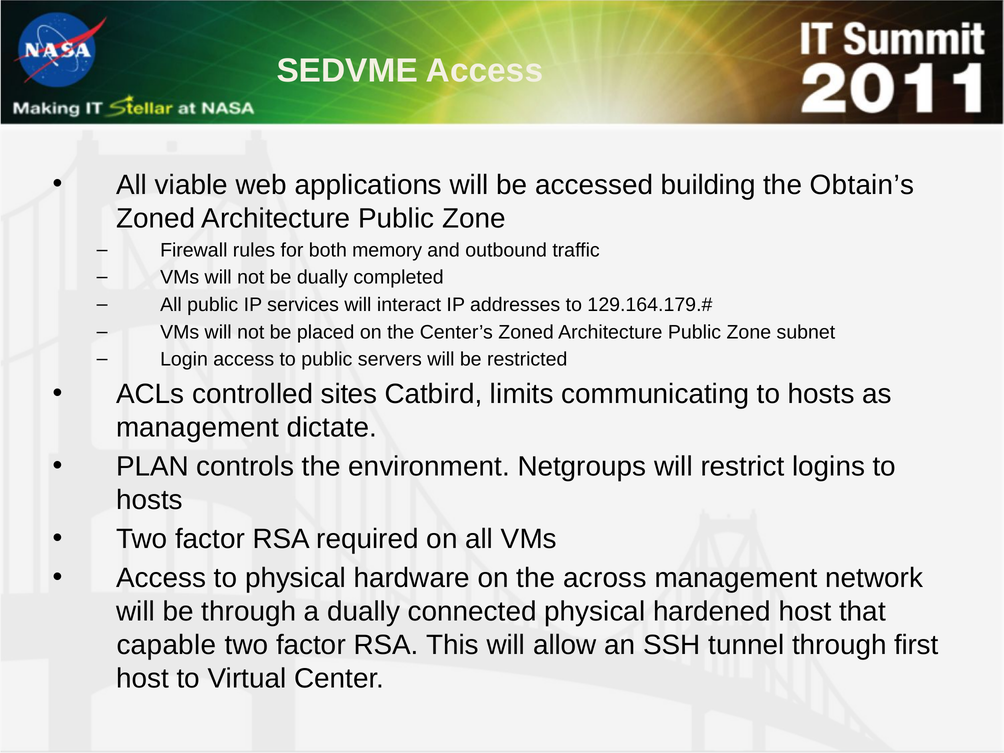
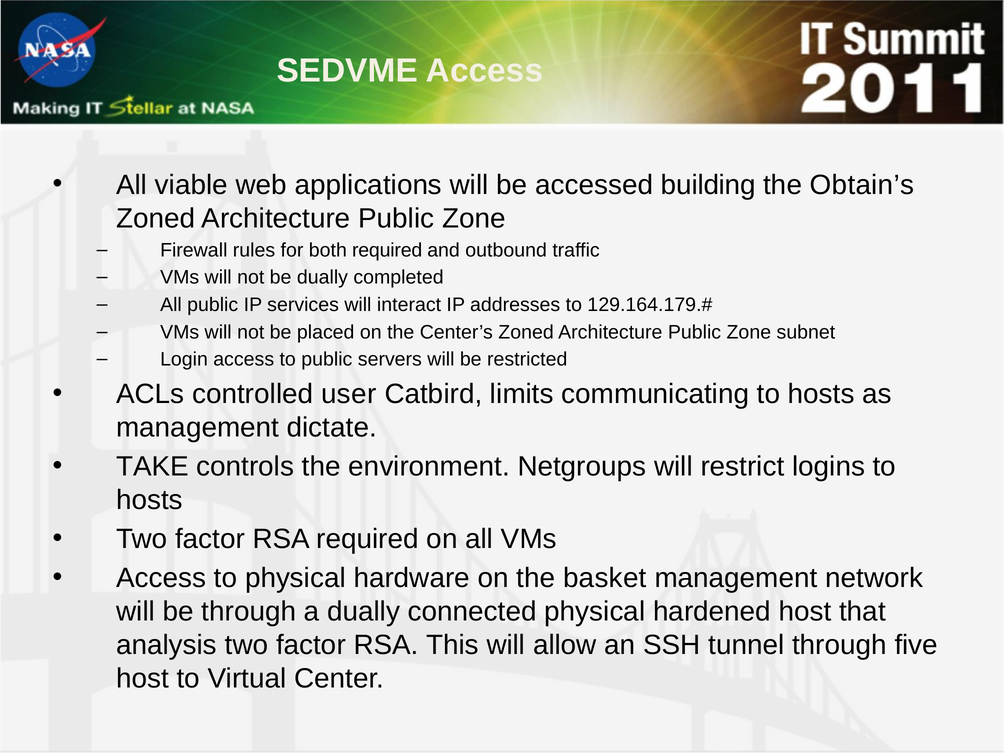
both memory: memory -> required (387, 250)
sites: sites -> user (349, 394)
PLAN: PLAN -> TAKE (153, 467)
across: across -> basket (605, 578)
capable: capable -> analysis (167, 645)
first: first -> five (916, 645)
